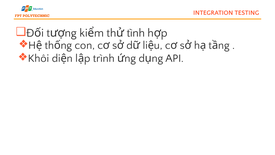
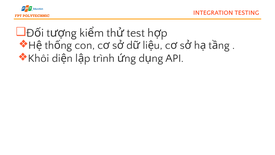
tình: tình -> test (136, 33)
